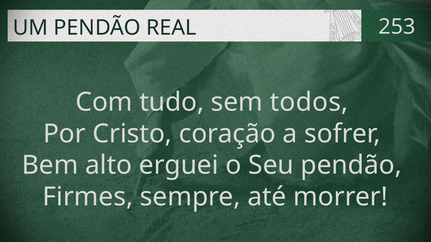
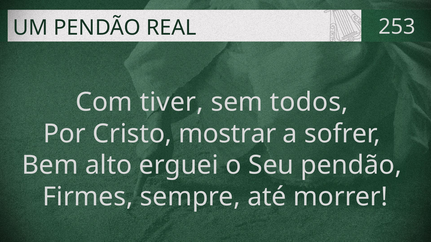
tudo: tudo -> tiver (172, 102)
coração: coração -> mostrar (227, 134)
